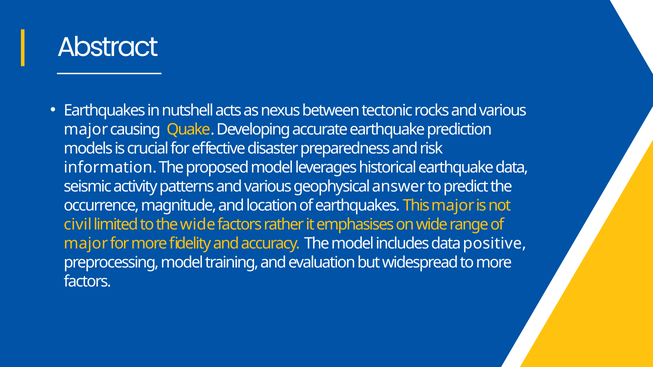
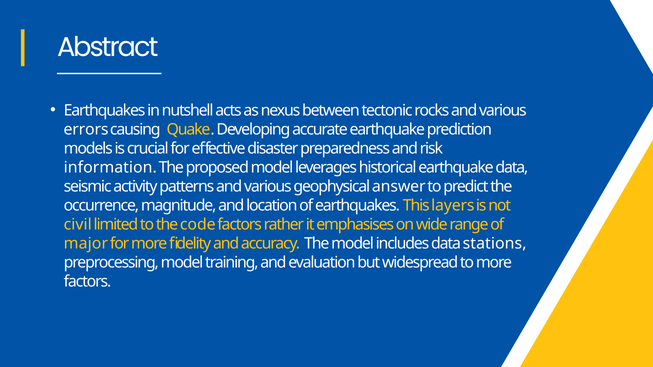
major: major -> errors (86, 129)
This major: major -> layers (453, 206)
the wide: wide -> code (198, 225)
positive: positive -> stations (495, 244)
